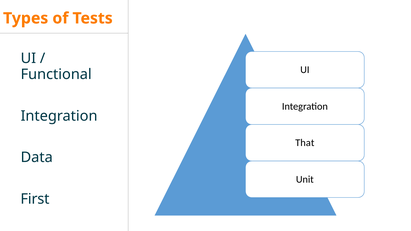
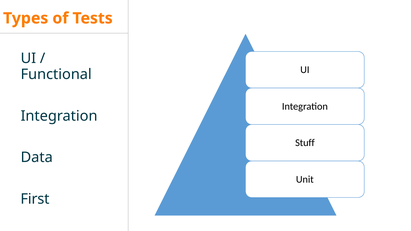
That: That -> Stuff (305, 143)
